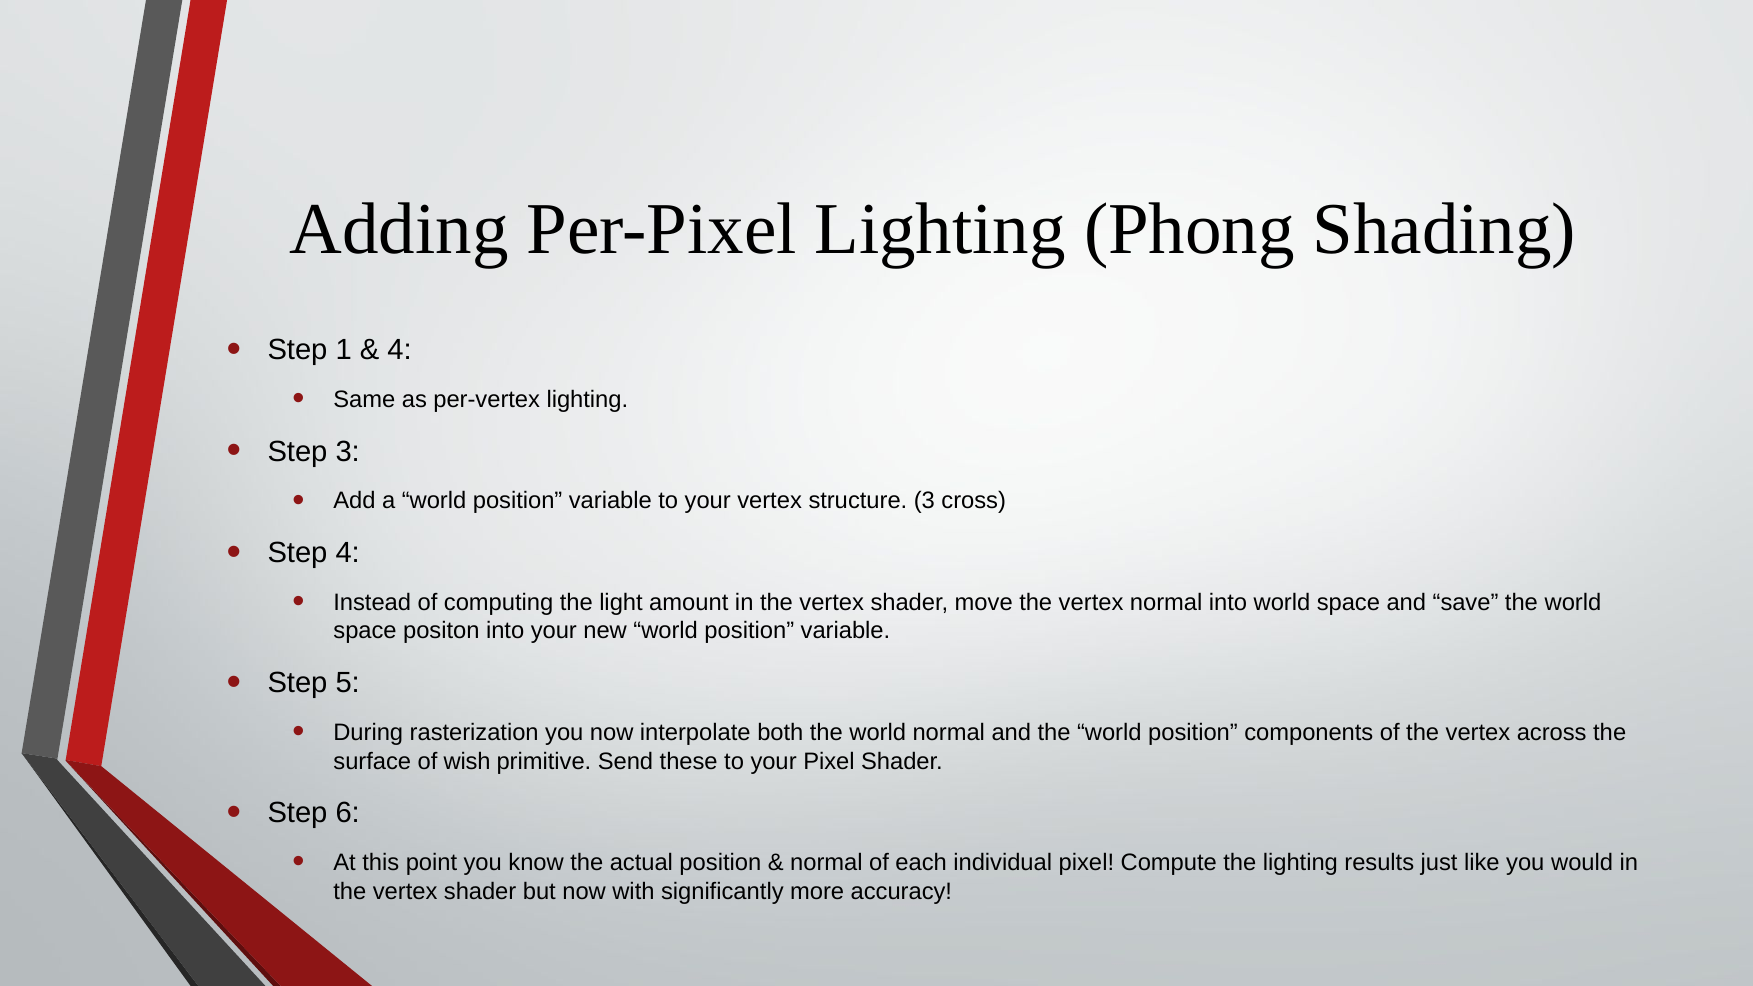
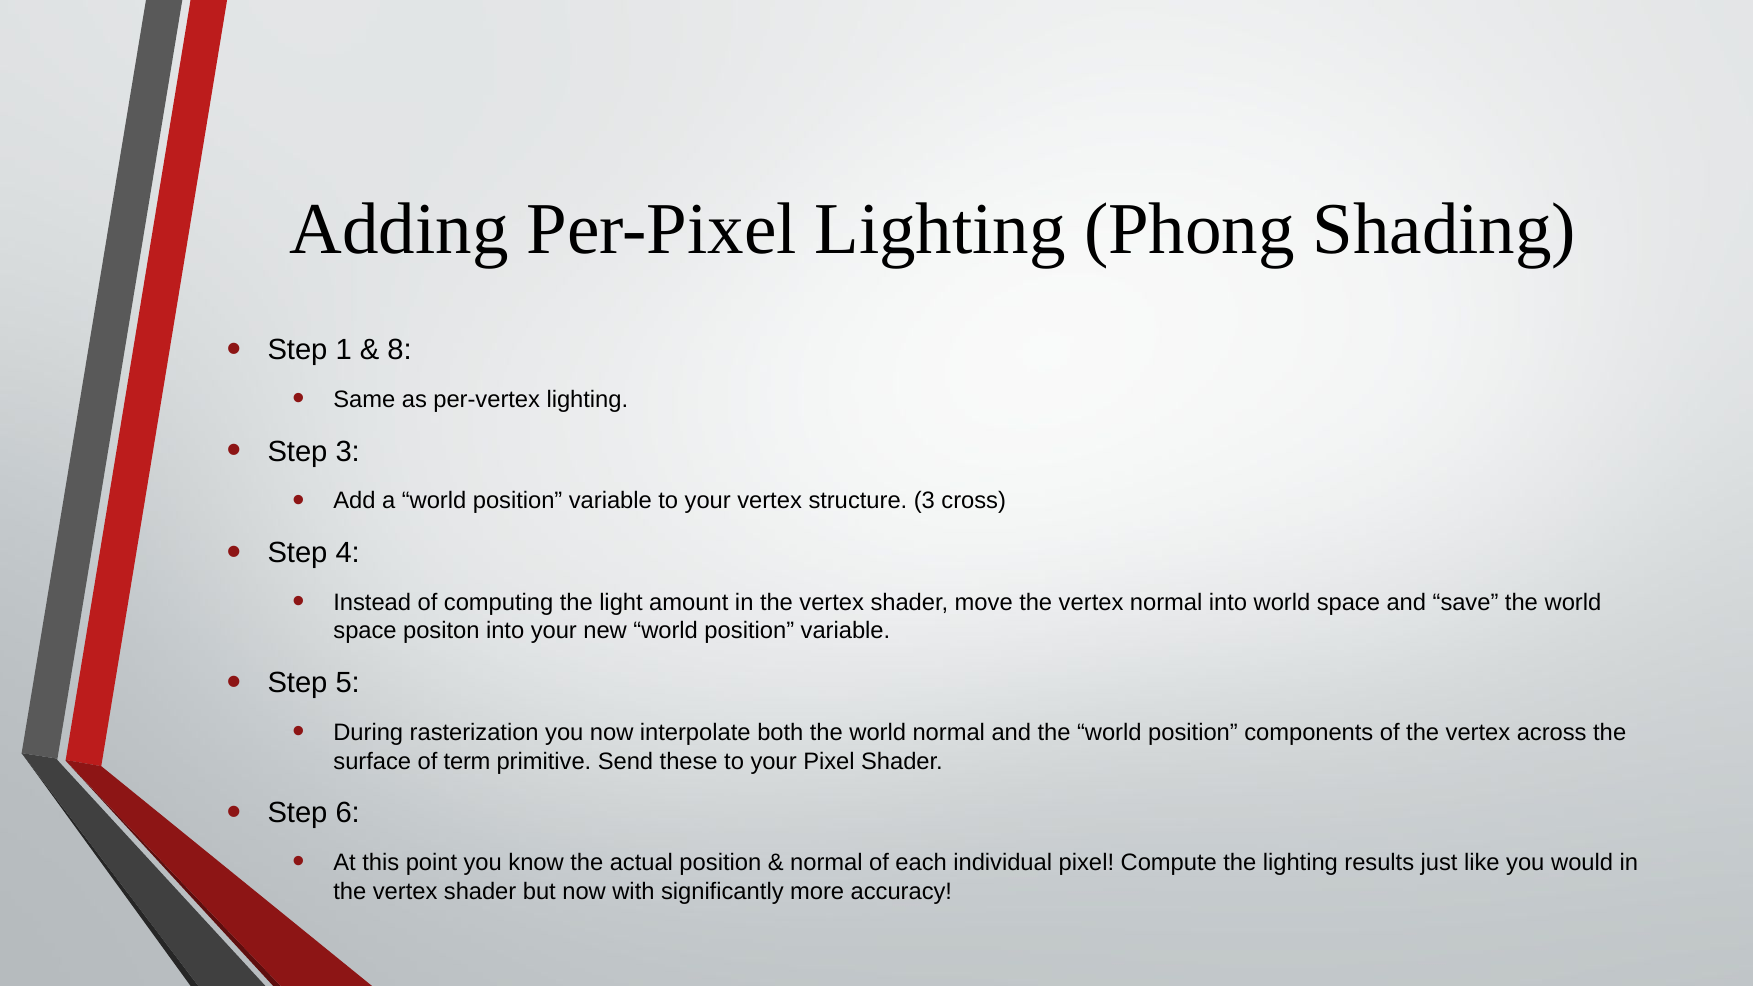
4: 4 -> 8 (399, 350)
wish: wish -> term (467, 761)
